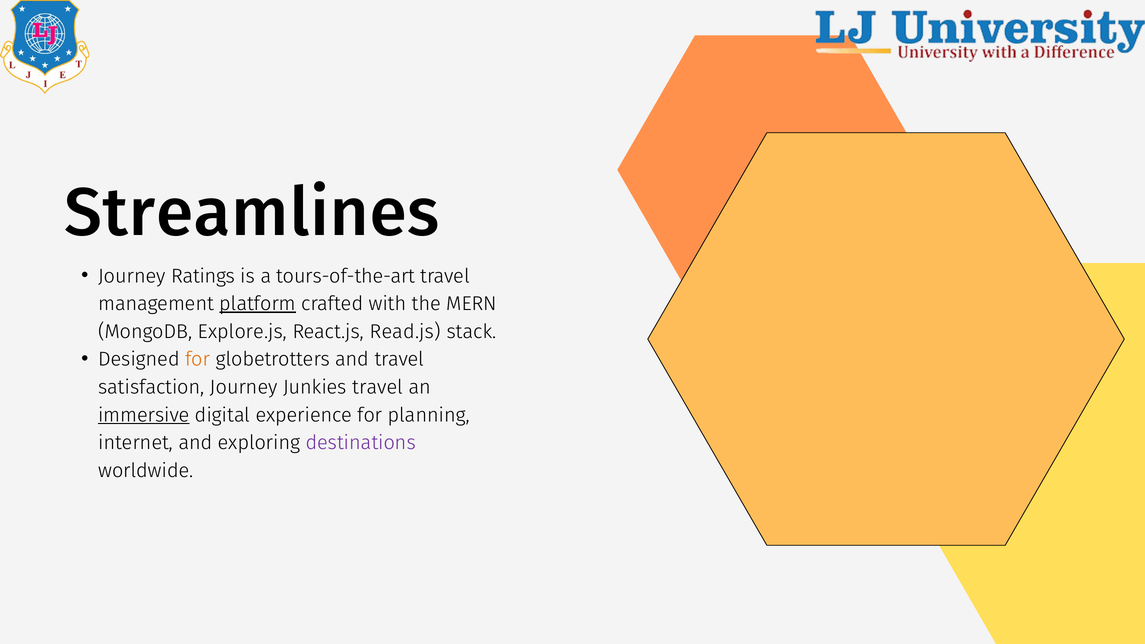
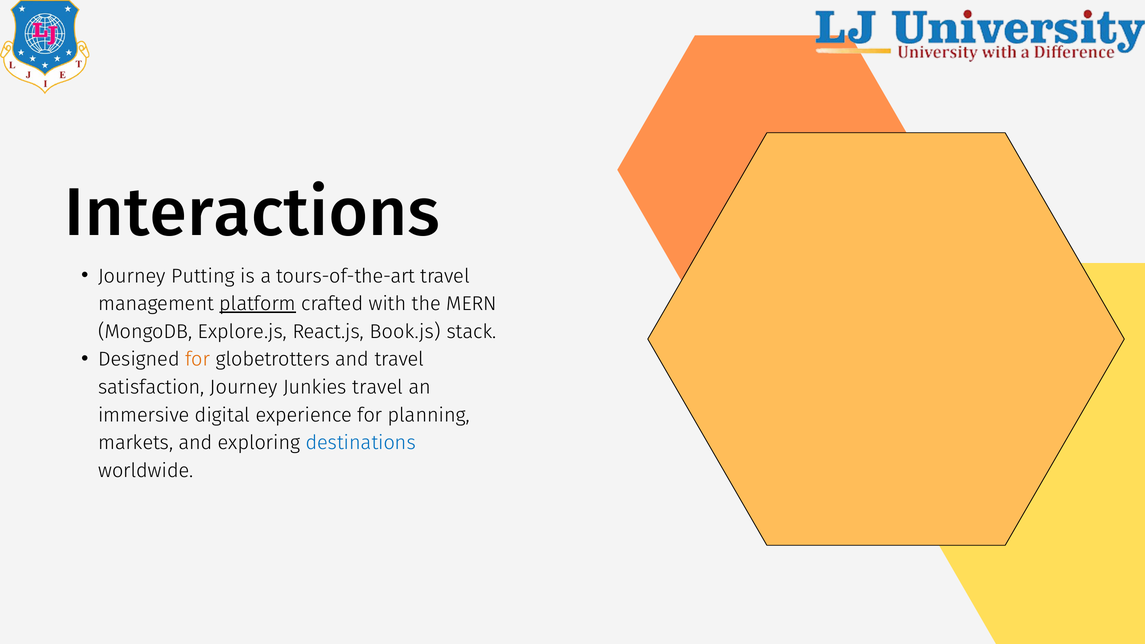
Streamlines: Streamlines -> Interactions (252, 213)
Ratings: Ratings -> Putting (203, 276)
Read.js: Read.js -> Book.js (405, 332)
immersive underline: present -> none (144, 415)
internet: internet -> markets (136, 443)
destinations colour: purple -> blue (361, 443)
